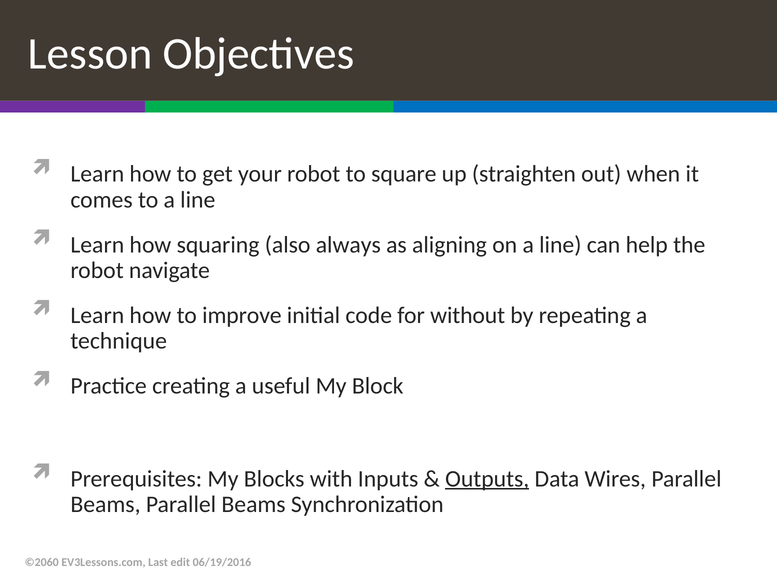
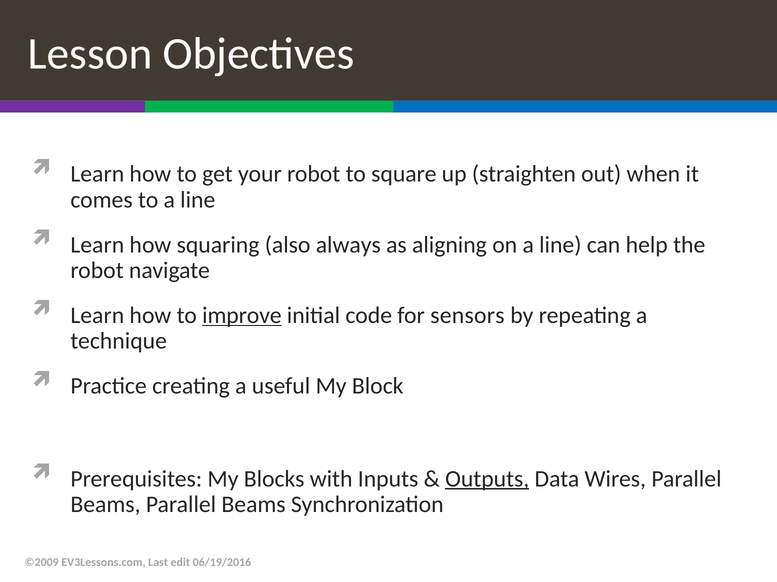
improve underline: none -> present (242, 316)
without: without -> sensors (467, 316)
©2060: ©2060 -> ©2009 (42, 563)
